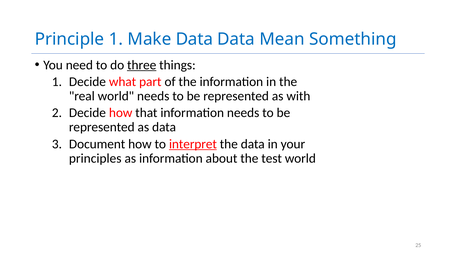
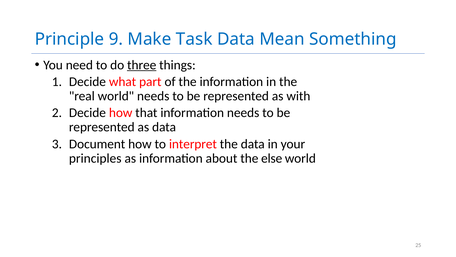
Principle 1: 1 -> 9 (116, 39)
Make Data: Data -> Task (194, 39)
interpret underline: present -> none (193, 144)
test: test -> else (272, 158)
